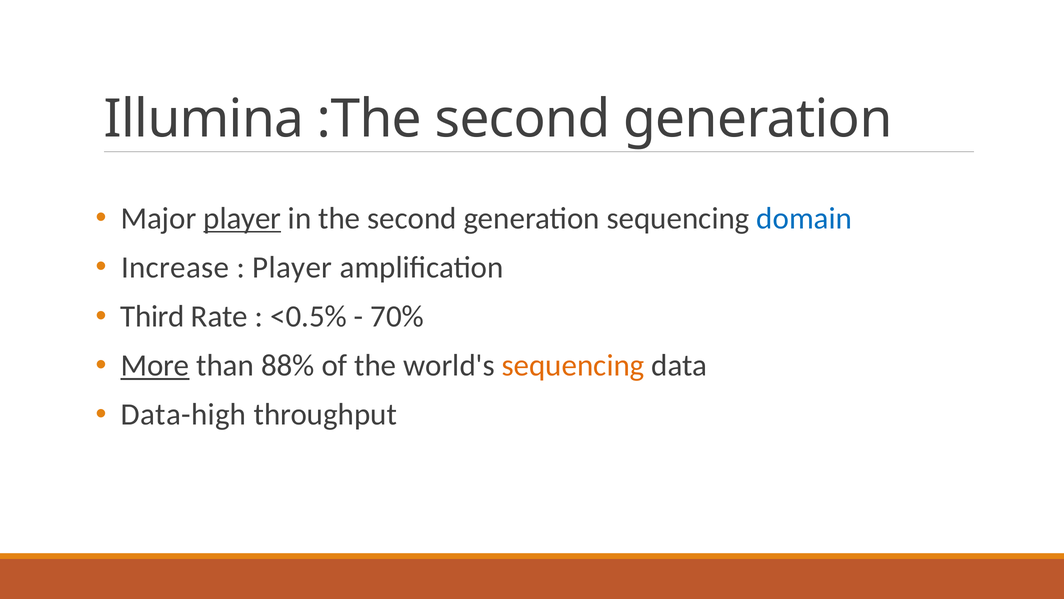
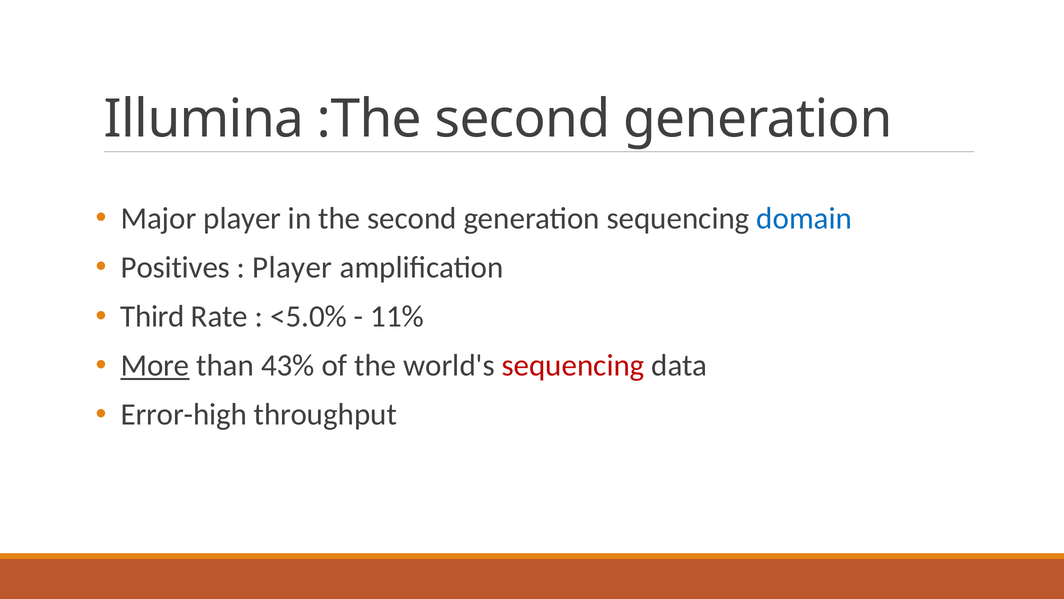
player underline: present -> none (242, 218)
Increase: Increase -> Positives (175, 267)
<0.5%: <0.5% -> <5.0% (309, 316)
70%: 70% -> 11% (397, 316)
88%: 88% -> 43% (288, 365)
sequencing colour: orange -> red (573, 365)
Data-high: Data-high -> Error-high (184, 414)
